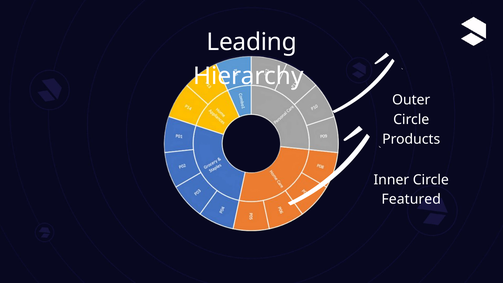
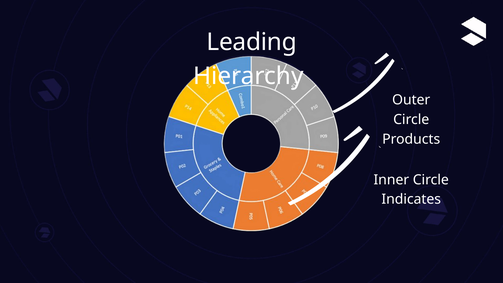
Featured: Featured -> Indicates (411, 199)
